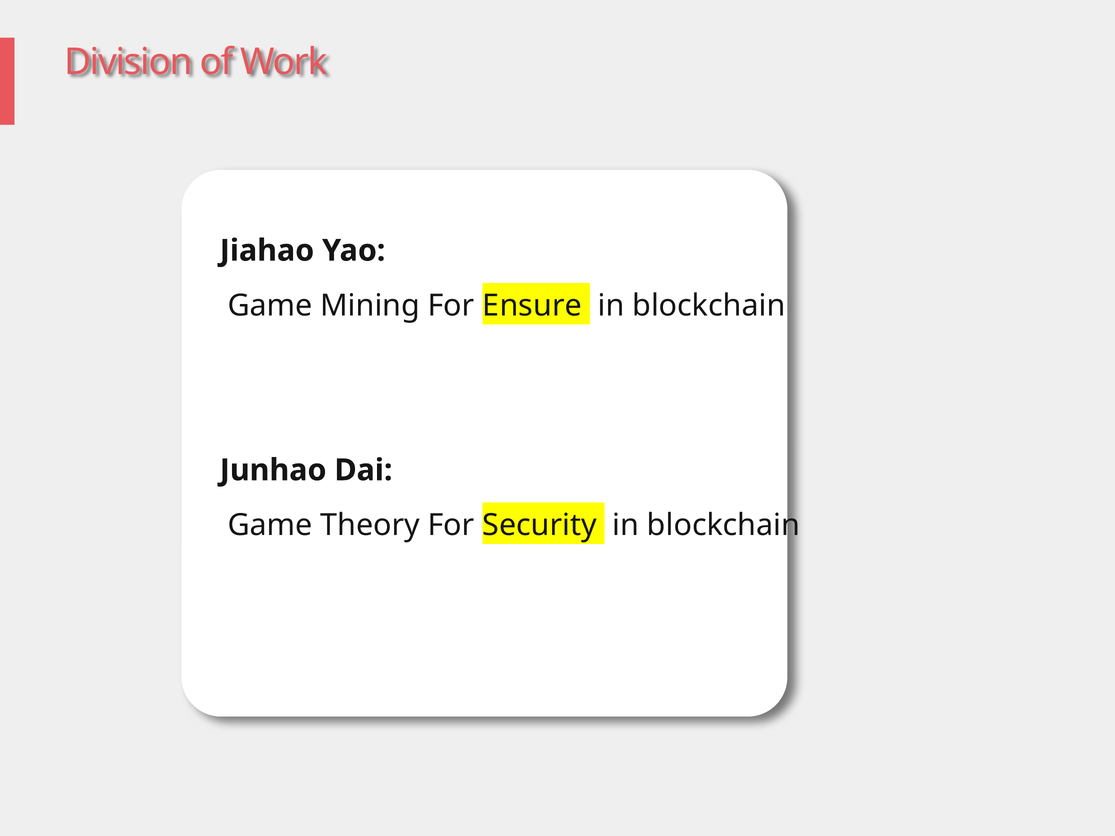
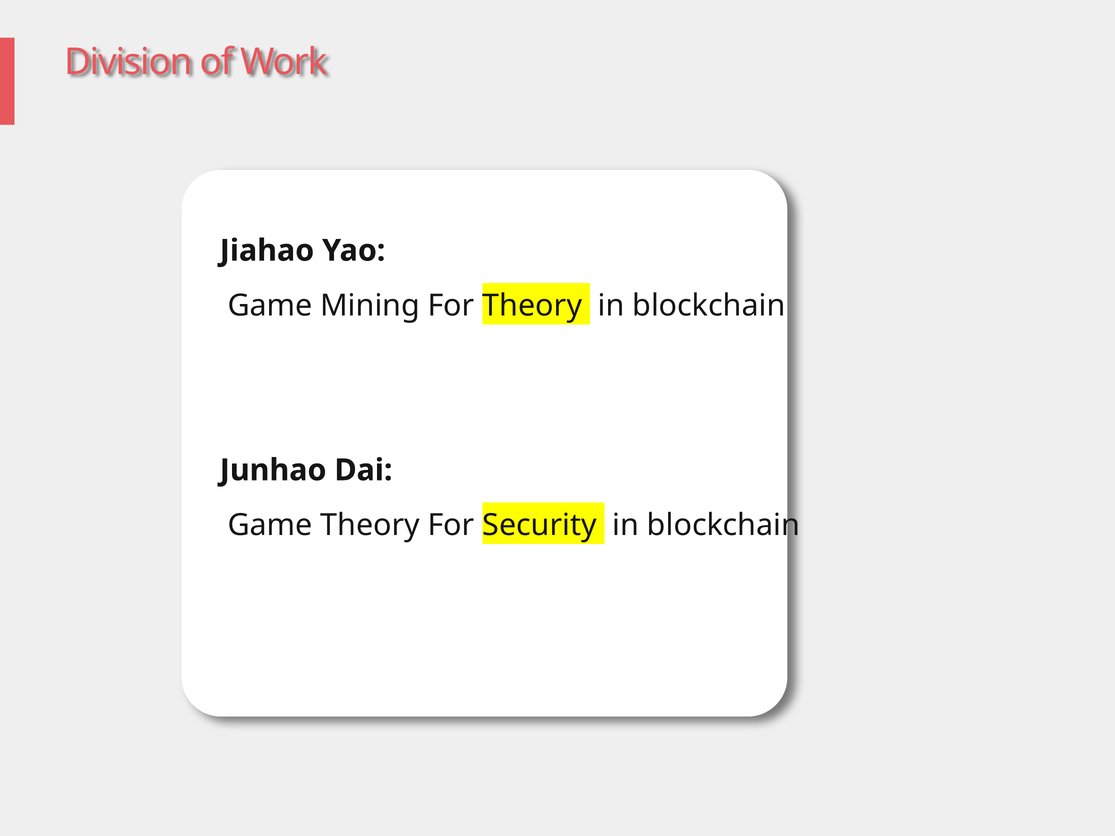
For Ensure: Ensure -> Theory (532, 306)
